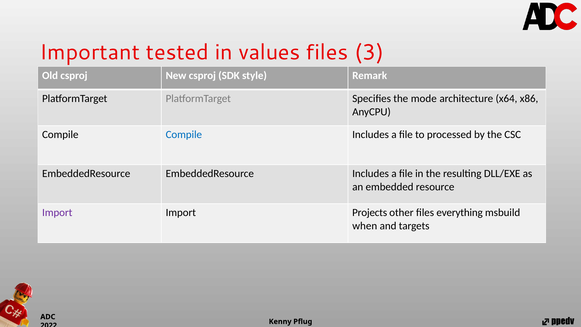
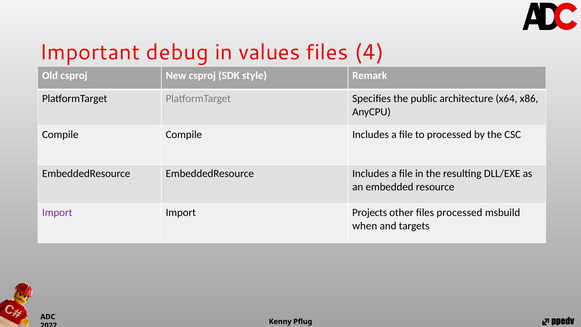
tested: tested -> debug (177, 52)
3: 3 -> 4 (369, 52)
mode: mode -> public (424, 98)
Compile colour: blue -> black (184, 135)
files everything: everything -> processed (459, 213)
